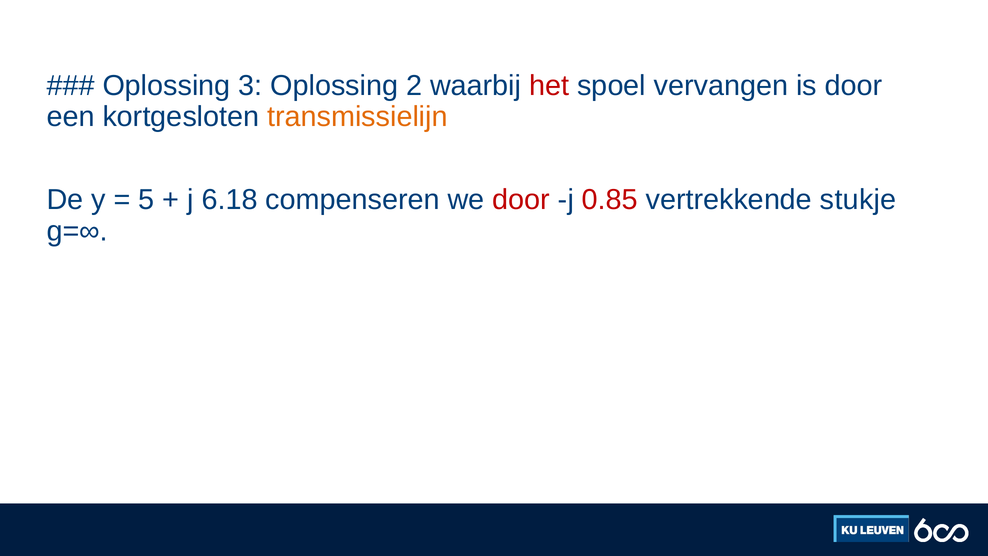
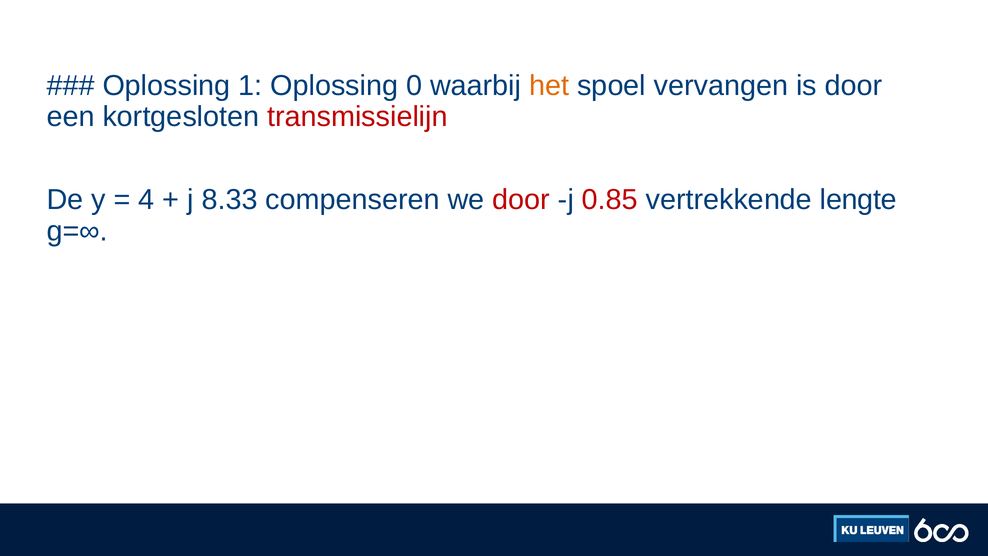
3: 3 -> 1 (250, 86)
2: 2 -> 0 (414, 86)
het colour: red -> orange (549, 86)
transmissielijn colour: orange -> red (357, 117)
5: 5 -> 4 (146, 200)
6.18: 6.18 -> 8.33 (230, 200)
stukje: stukje -> lengte (858, 200)
